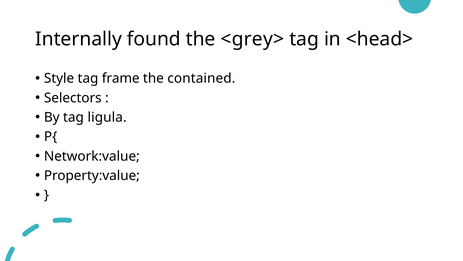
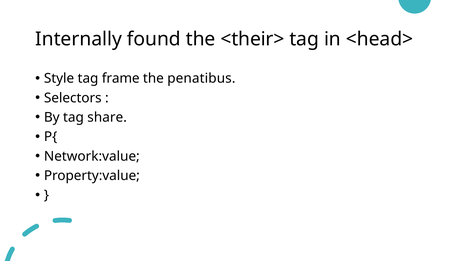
<grey>: <grey> -> <their> (252, 39)
contained: contained -> penatibus (201, 78)
ligula: ligula -> share (107, 117)
